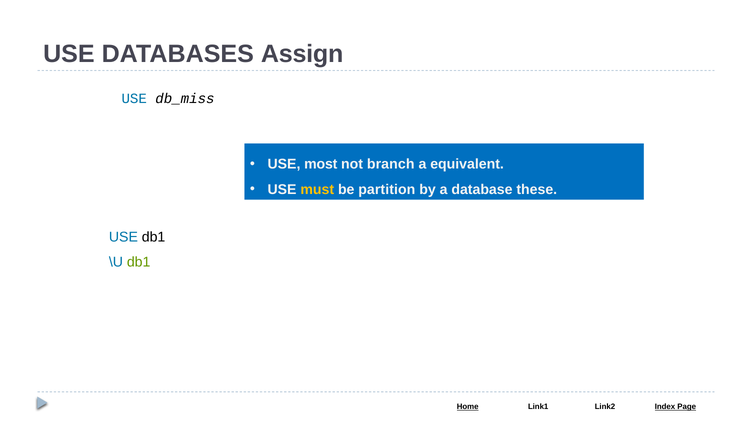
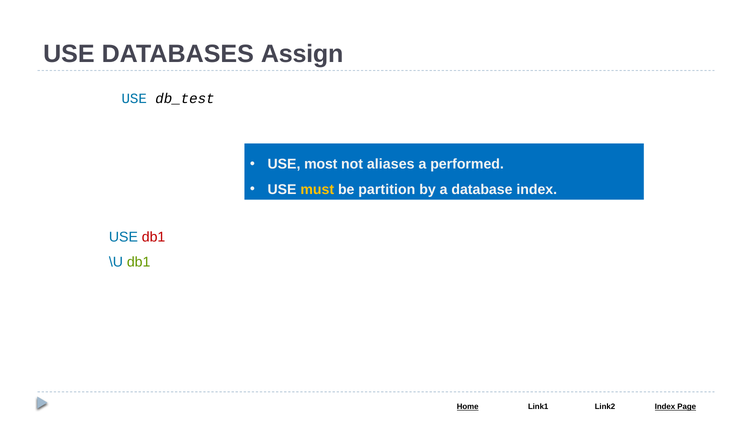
db_miss: db_miss -> db_test (185, 99)
branch: branch -> aliases (391, 164)
equivalent: equivalent -> performed (467, 164)
database these: these -> index (537, 189)
db1 colour: black -> red (154, 237)
